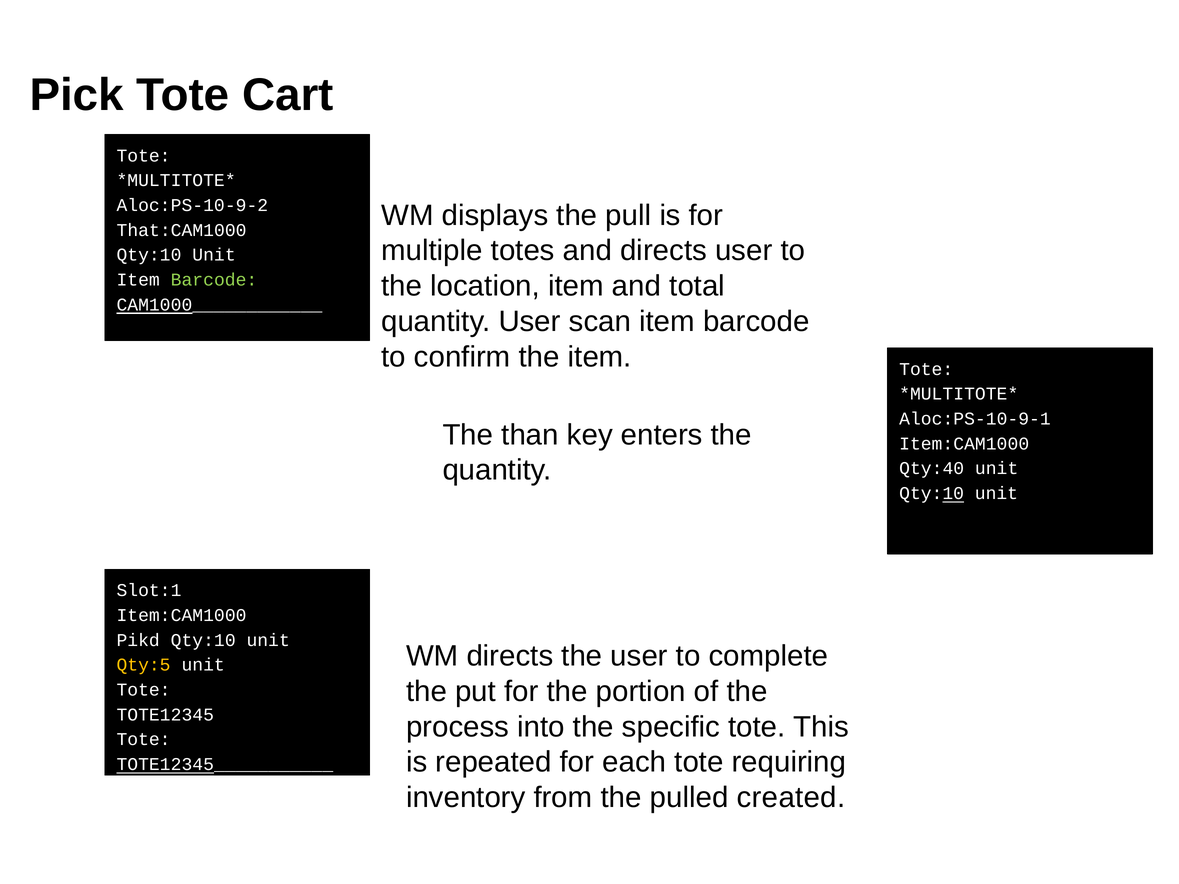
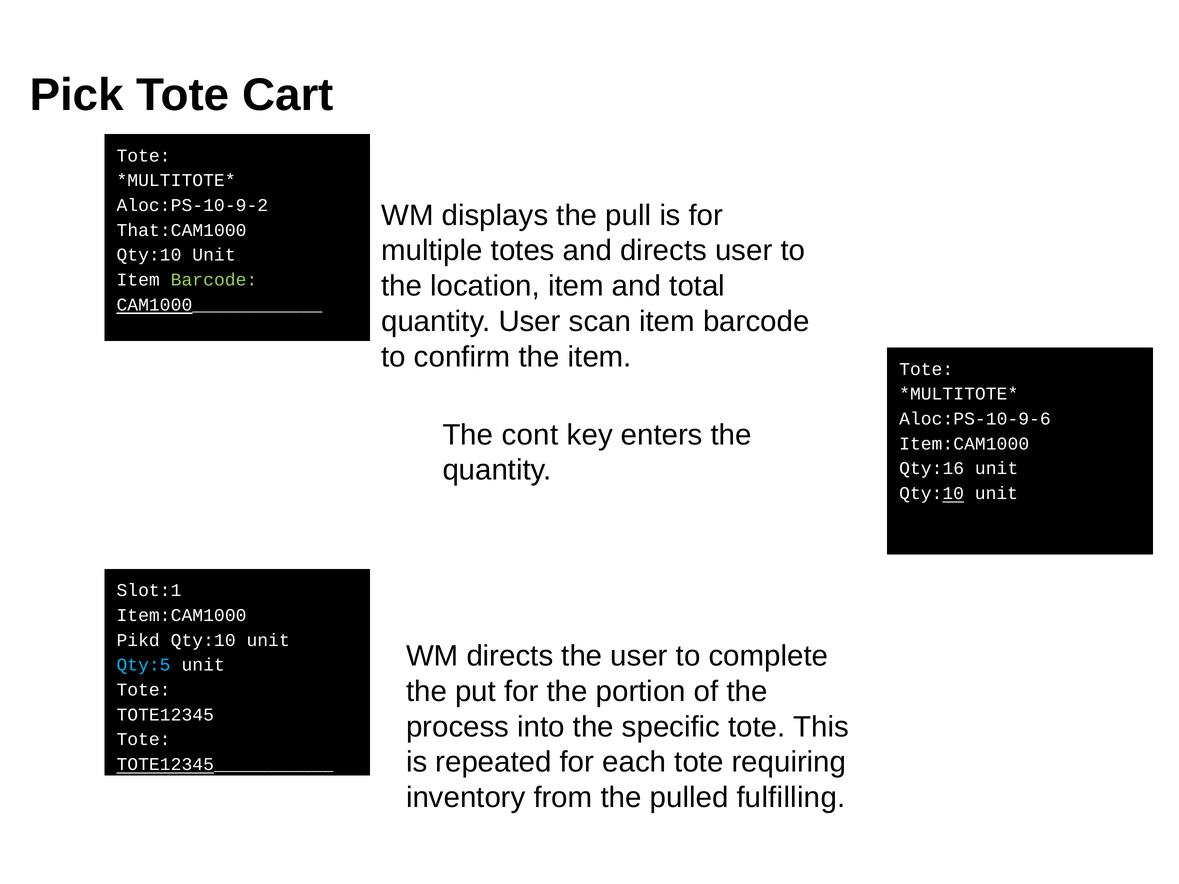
Aloc:PS-10-9-1: Aloc:PS-10-9-1 -> Aloc:PS-10-9-6 (975, 419)
than: than -> cont (530, 435)
Qty:40: Qty:40 -> Qty:16 (932, 469)
Qty:5 colour: yellow -> light blue (144, 665)
created: created -> fulfilling (791, 798)
